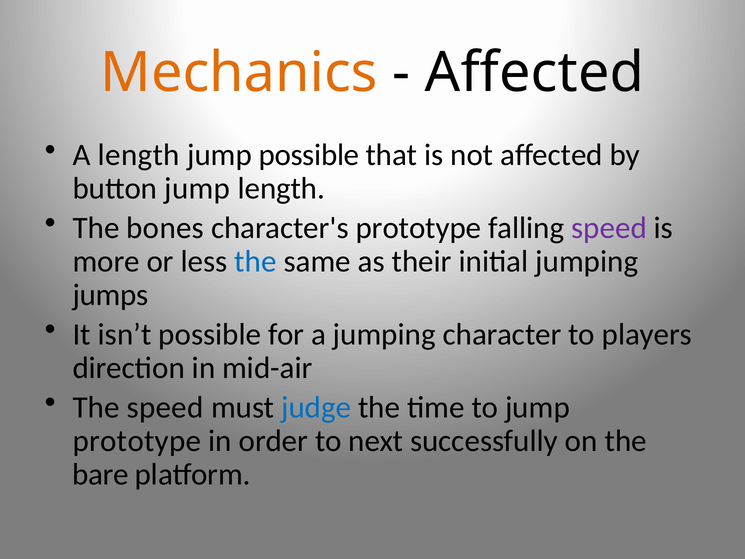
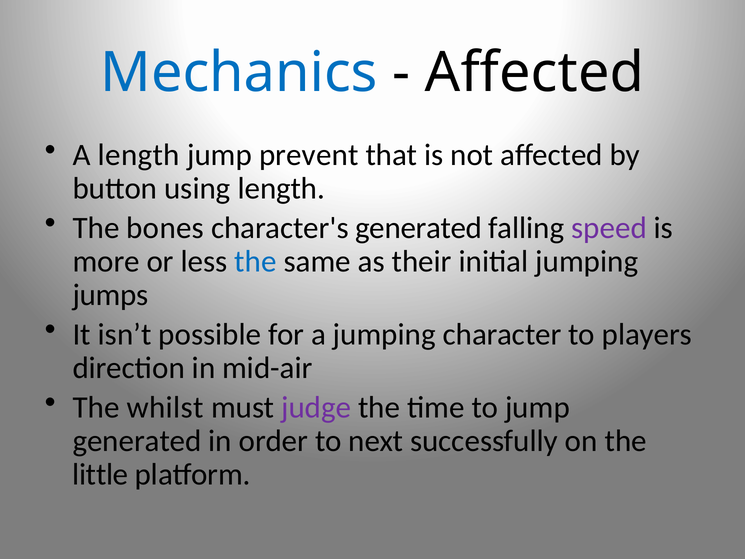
Mechanics colour: orange -> blue (239, 73)
jump possible: possible -> prevent (309, 155)
button jump: jump -> using (197, 188)
character's prototype: prototype -> generated (419, 228)
The speed: speed -> whilst (165, 407)
judge colour: blue -> purple (316, 407)
prototype: prototype -> generated (137, 441)
bare: bare -> little (100, 474)
